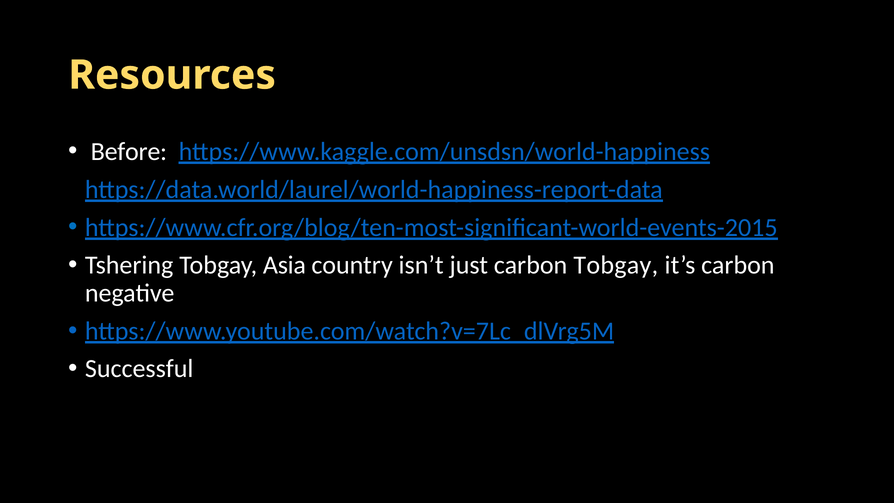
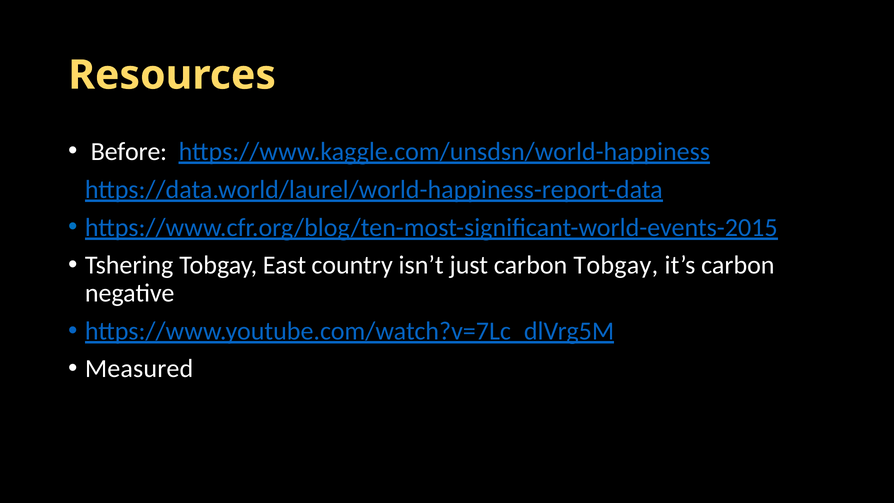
Asia: Asia -> East (284, 265)
Successful: Successful -> Measured (139, 369)
